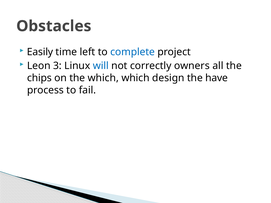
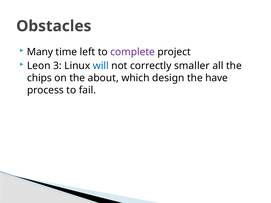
Easily: Easily -> Many (40, 52)
complete colour: blue -> purple (133, 52)
owners: owners -> smaller (192, 66)
the which: which -> about (103, 78)
